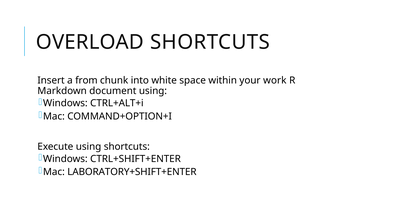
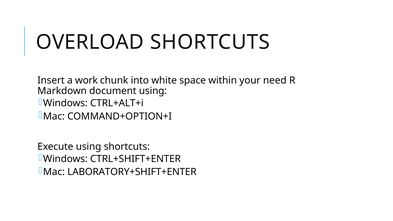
from: from -> work (86, 80)
work: work -> need (275, 80)
